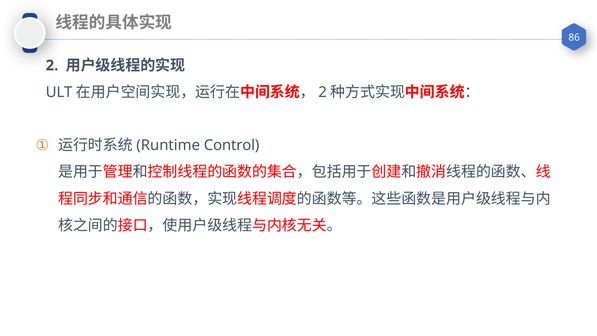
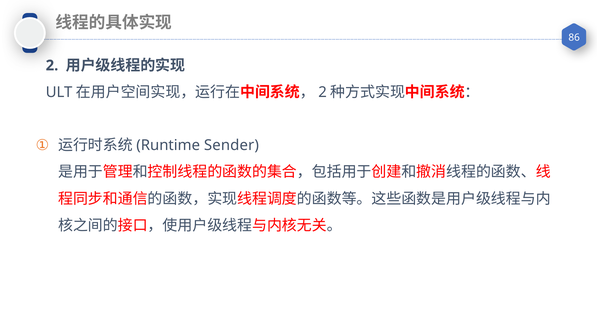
Control: Control -> Sender (231, 145)
